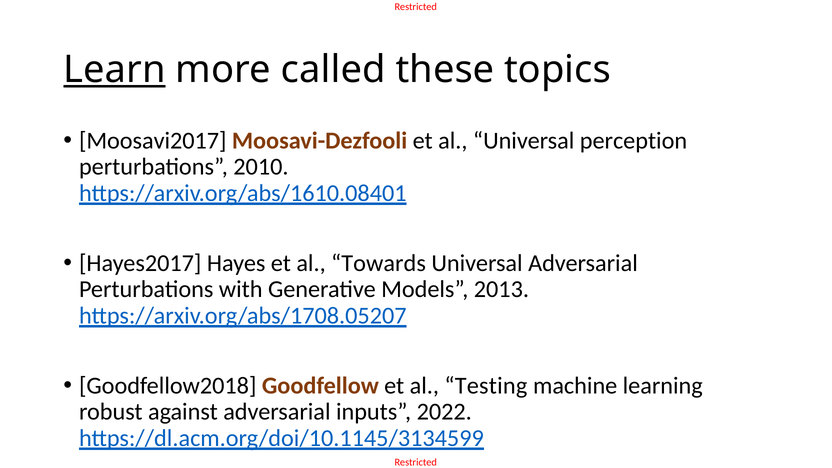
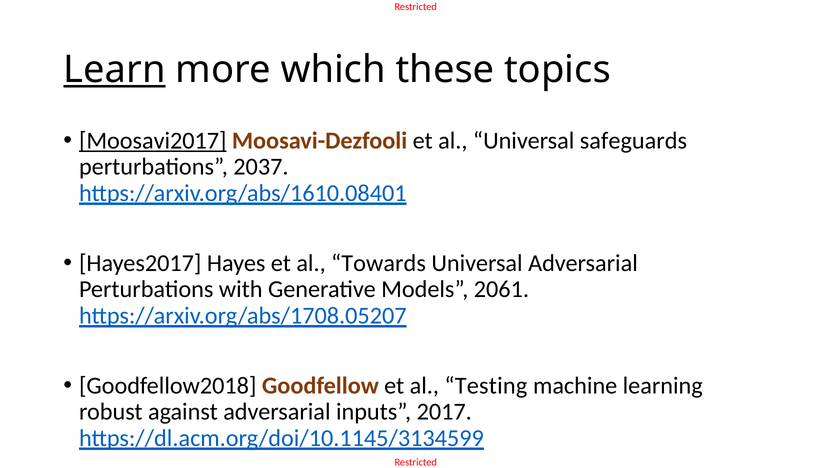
called: called -> which (333, 70)
Moosavi2017 underline: none -> present (153, 141)
perception: perception -> safeguards (633, 141)
2010: 2010 -> 2037 (261, 167)
2013: 2013 -> 2061 (501, 289)
2022: 2022 -> 2017 (444, 412)
